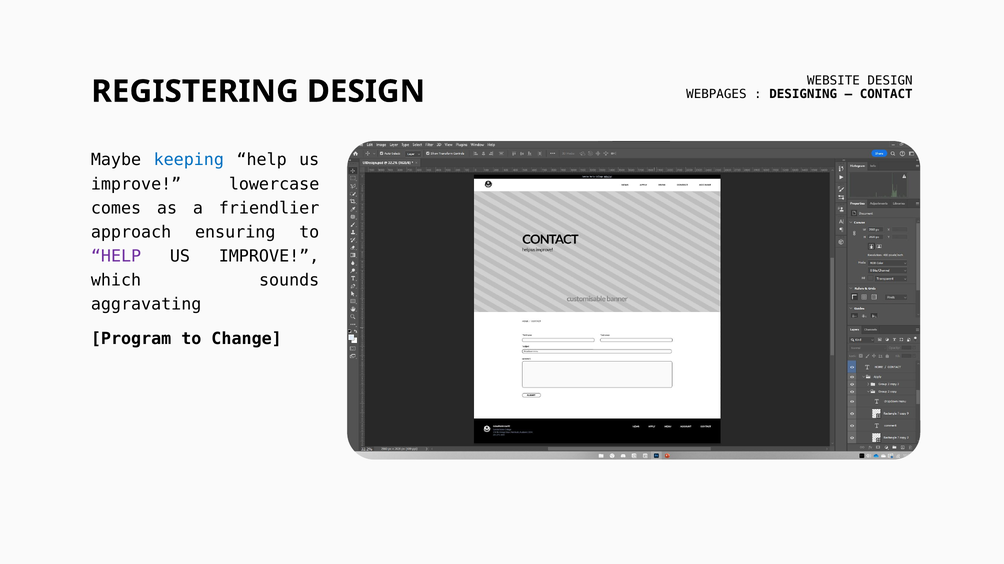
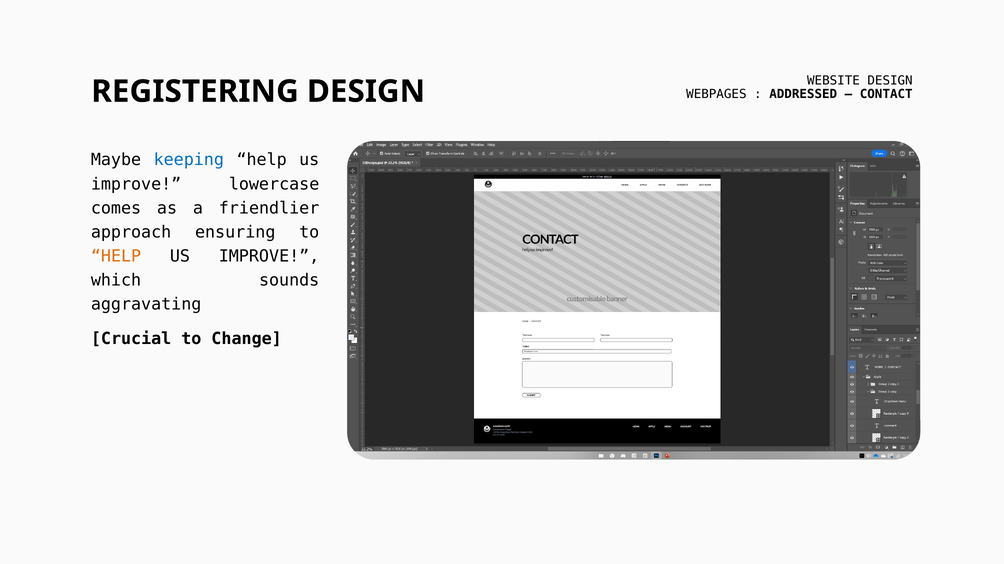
DESIGNING: DESIGNING -> ADDRESSED (803, 94)
HELP colour: purple -> orange (116, 256)
Program: Program -> Crucial (131, 339)
